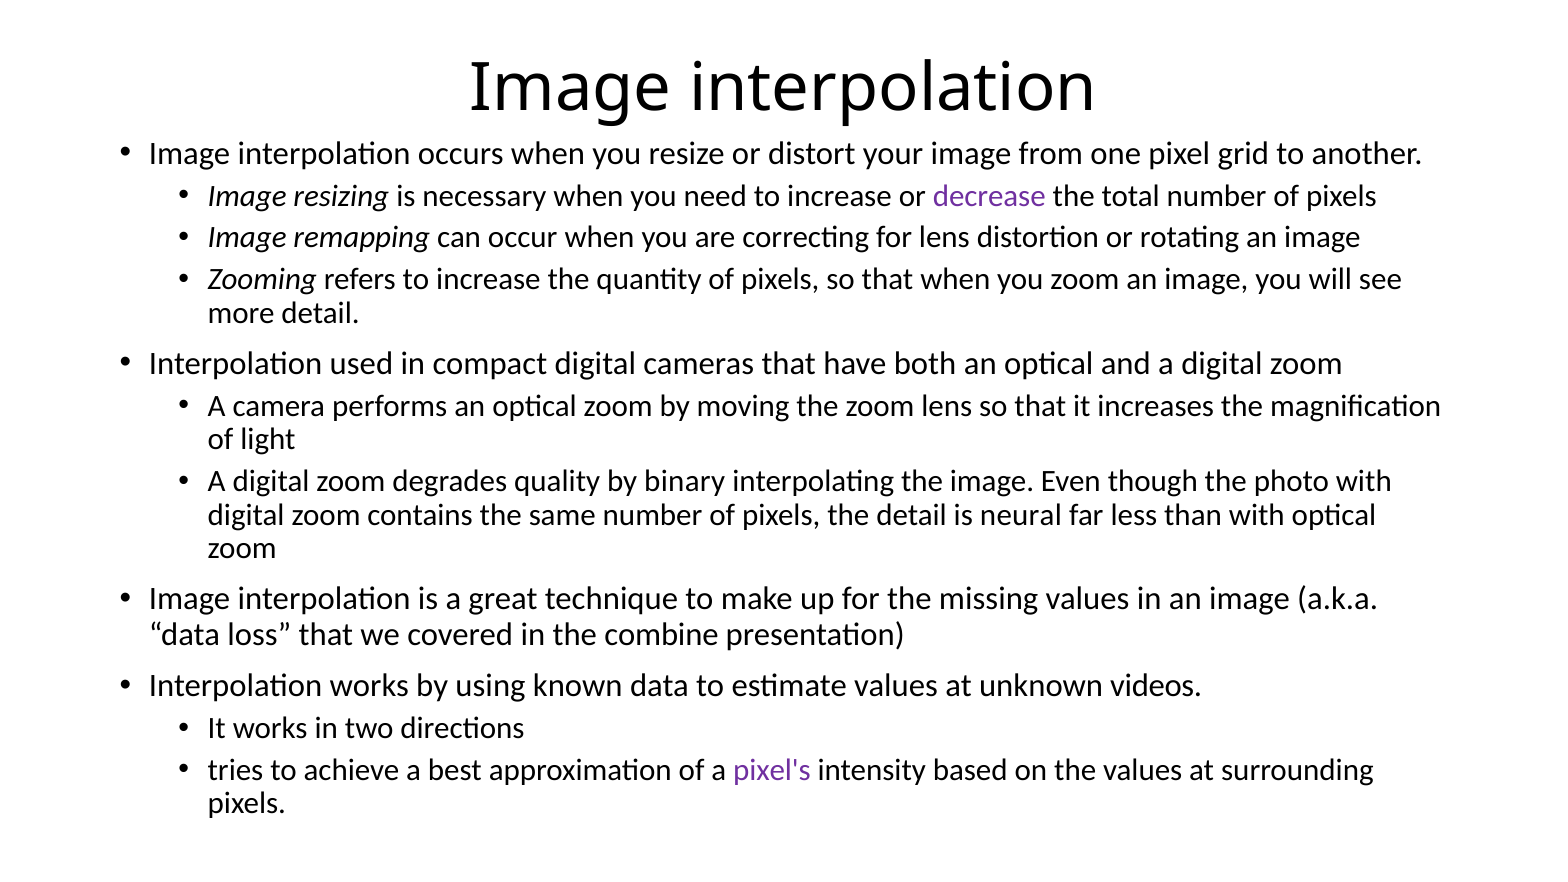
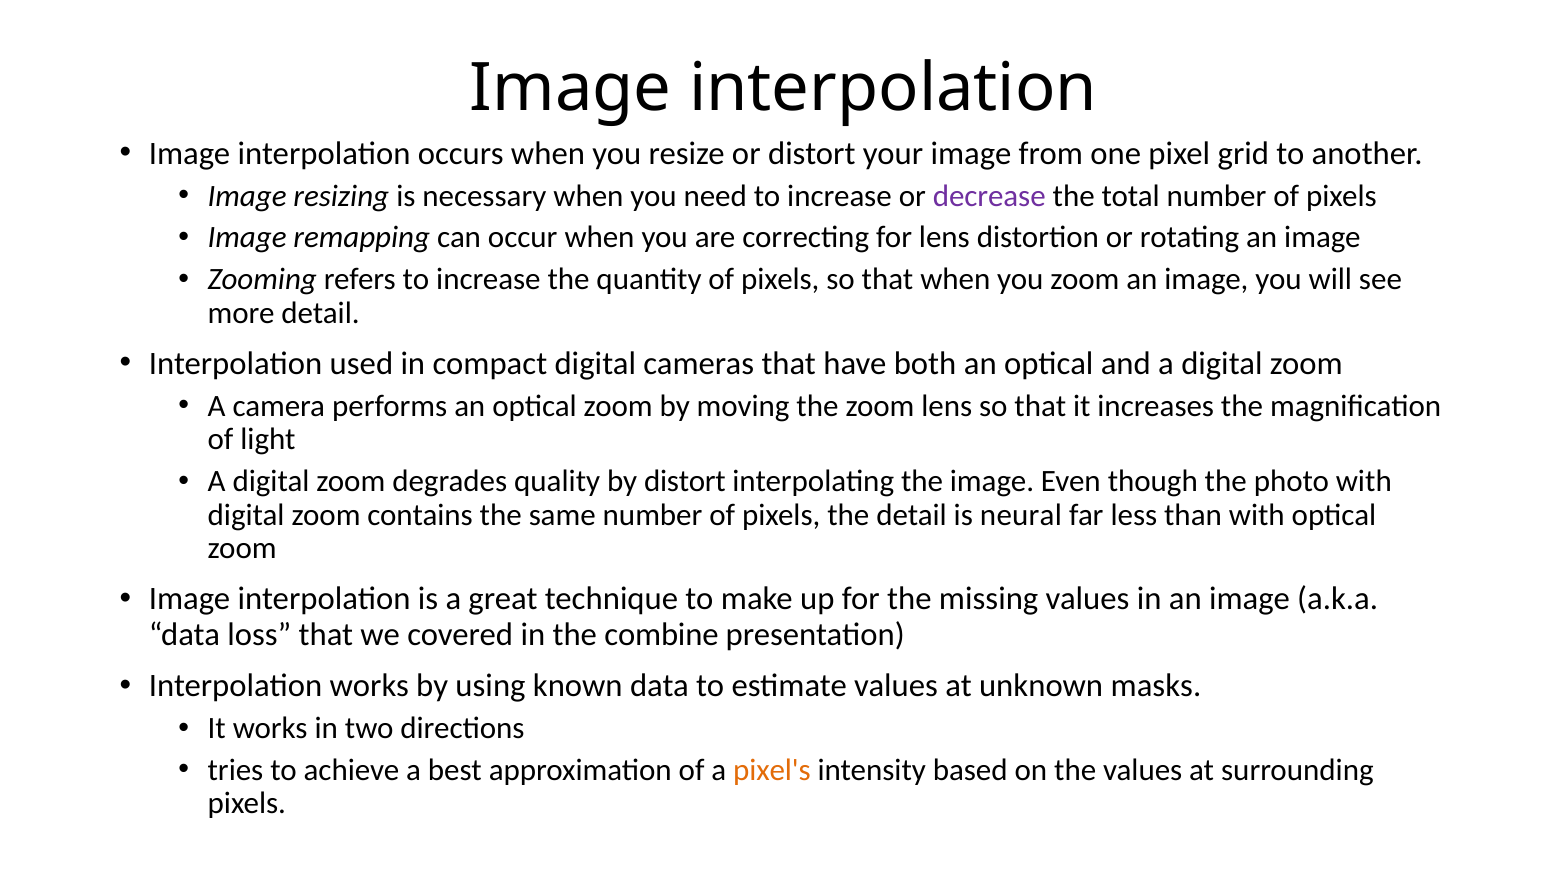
by binary: binary -> distort (685, 481)
videos: videos -> masks (1156, 686)
pixel's colour: purple -> orange (772, 770)
